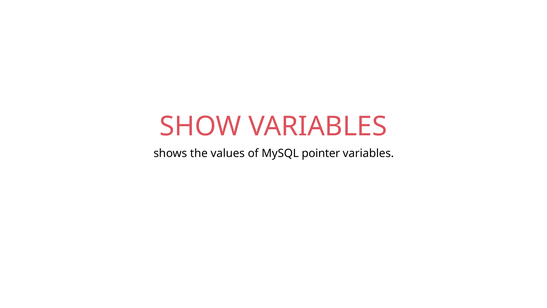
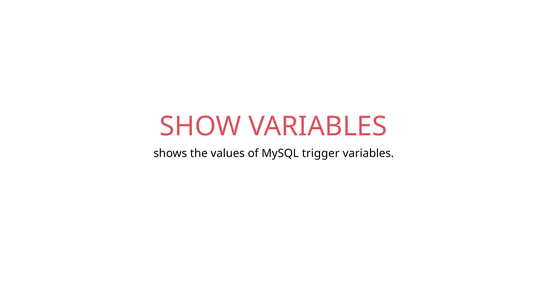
pointer: pointer -> trigger (321, 153)
